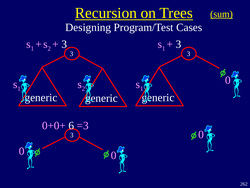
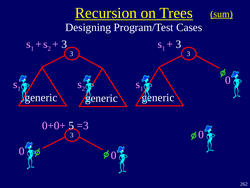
6: 6 -> 5 (71, 125)
